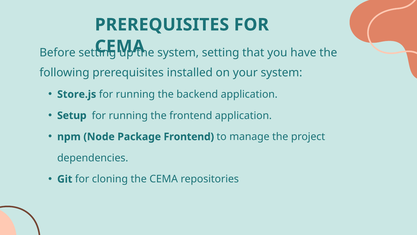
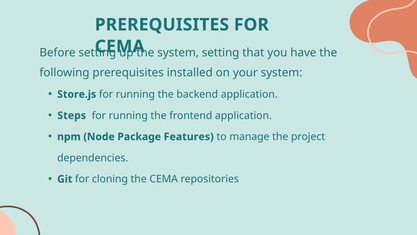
Setup: Setup -> Steps (72, 115)
Package Frontend: Frontend -> Features (189, 137)
